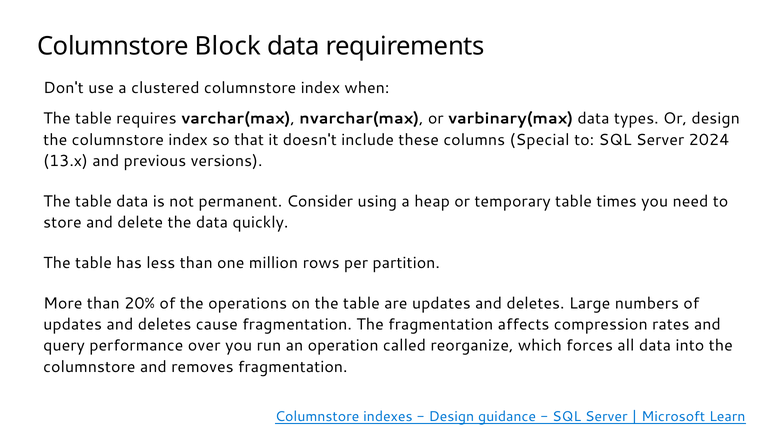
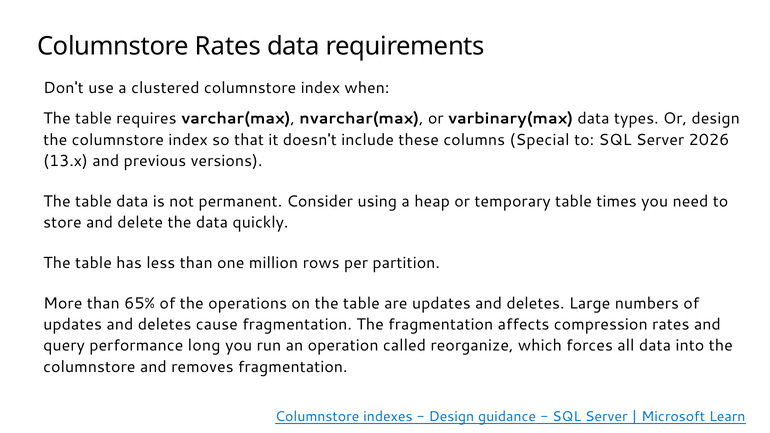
Columnstore Block: Block -> Rates (228, 46)
2024: 2024 -> 2026 (709, 140)
20%: 20% -> 65% (140, 303)
over: over -> long (204, 346)
